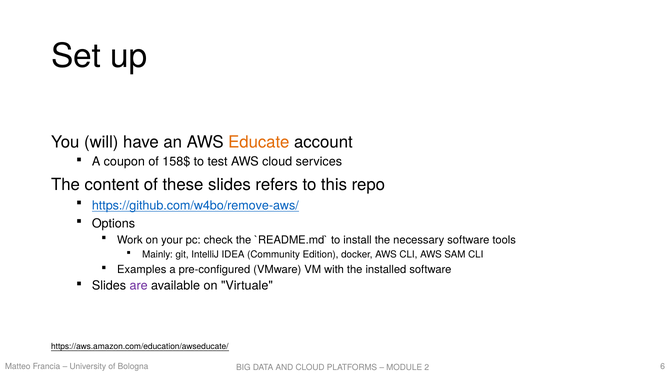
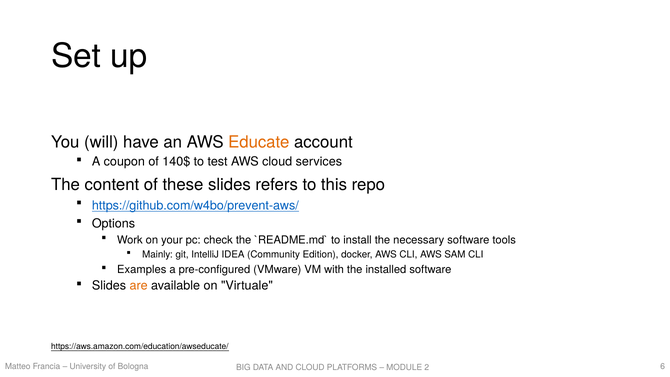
158$: 158$ -> 140$ (176, 162)
https://github.com/w4bo/remove-aws/: https://github.com/w4bo/remove-aws/ -> https://github.com/w4bo/prevent-aws/ (195, 206)
are colour: purple -> orange (139, 286)
